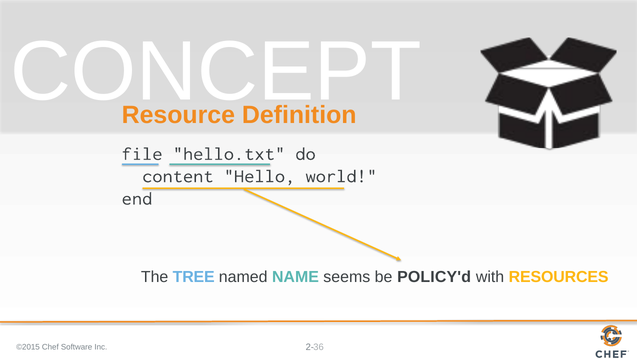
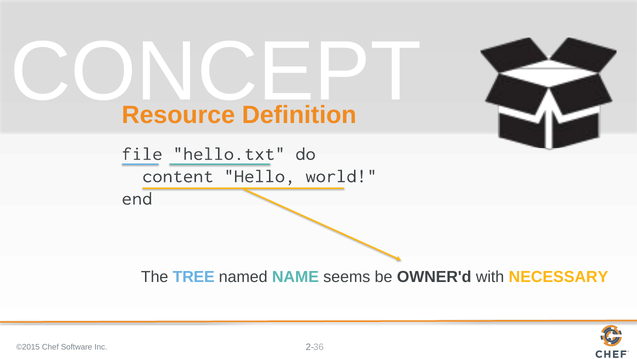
POLICY'd: POLICY'd -> OWNER'd (434, 277)
RESOURCES: RESOURCES -> NECESSARY (559, 277)
